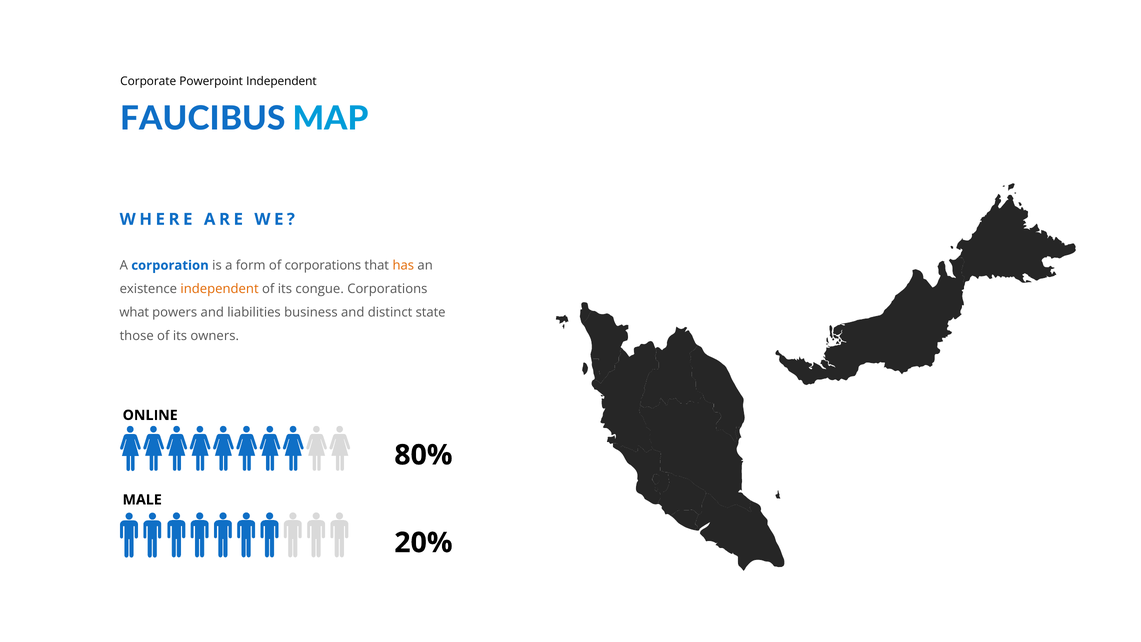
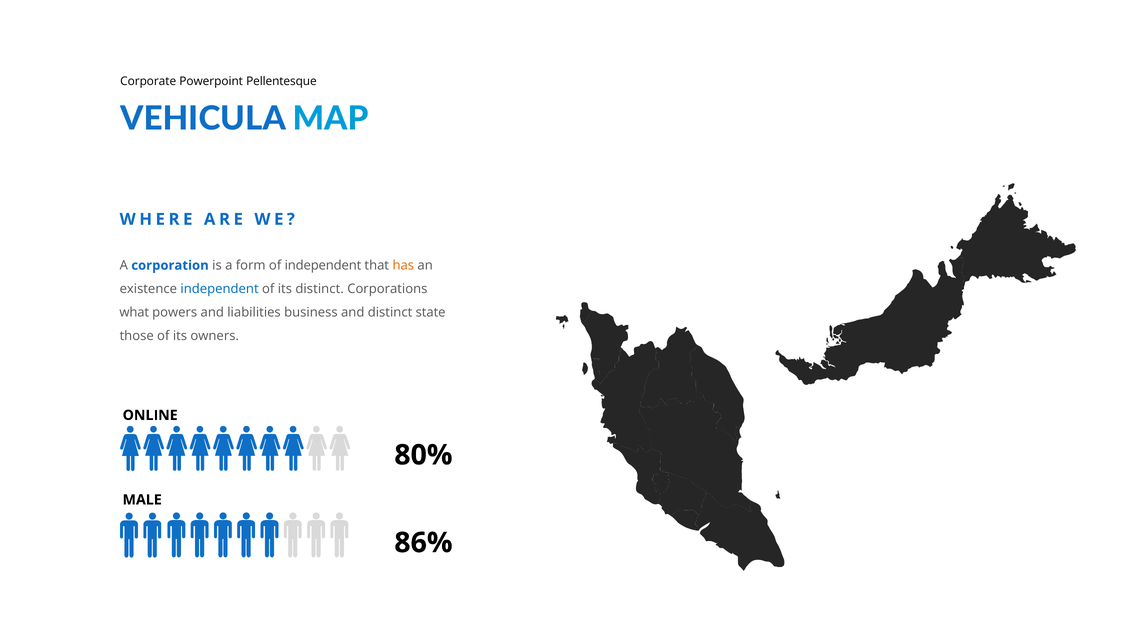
Powerpoint Independent: Independent -> Pellentesque (281, 81)
FAUCIBUS: FAUCIBUS -> VEHICULA (203, 119)
of corporations: corporations -> independent (323, 265)
independent colour: orange -> blue (220, 289)
its congue: congue -> distinct (320, 289)
20%: 20% -> 86% (423, 543)
